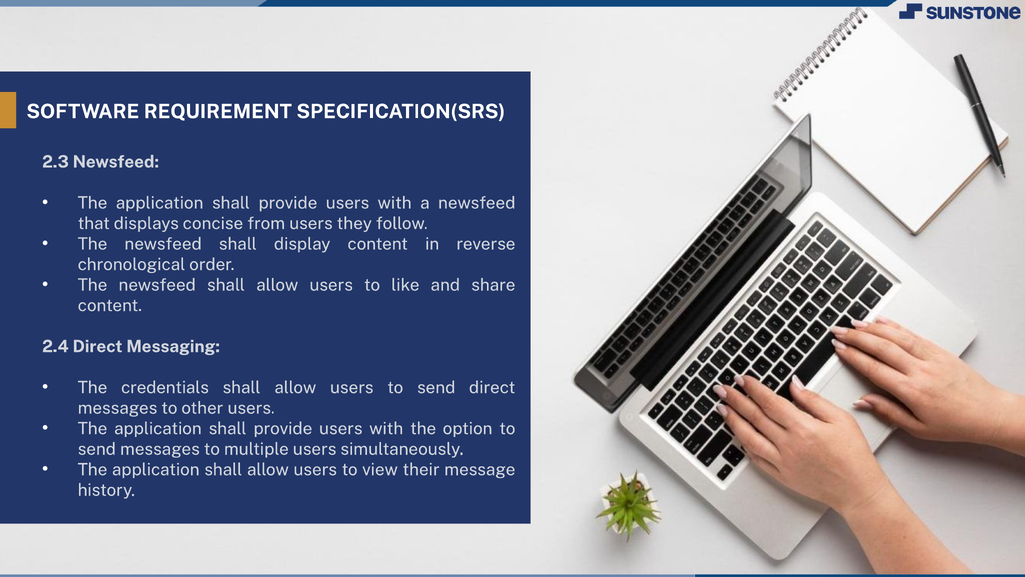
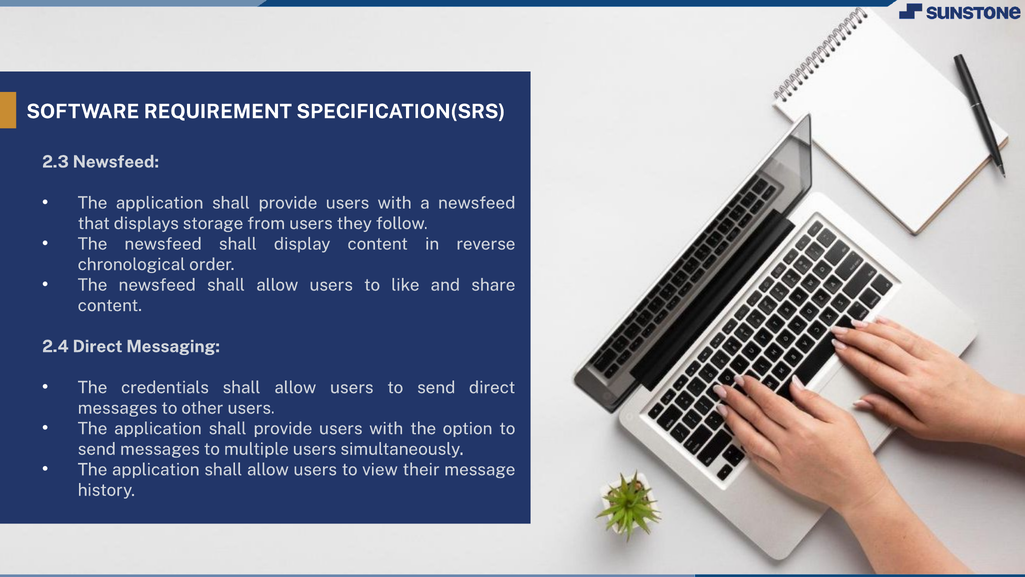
concise: concise -> storage (213, 223)
